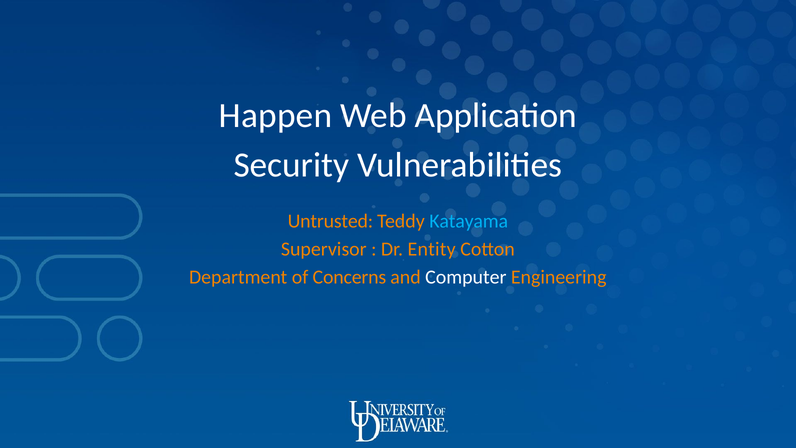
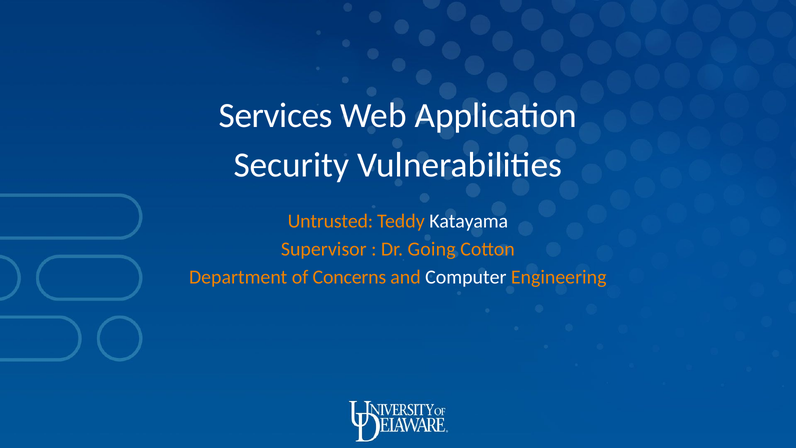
Happen: Happen -> Services (276, 115)
Katayama colour: light blue -> white (469, 221)
Entity: Entity -> Going (432, 249)
